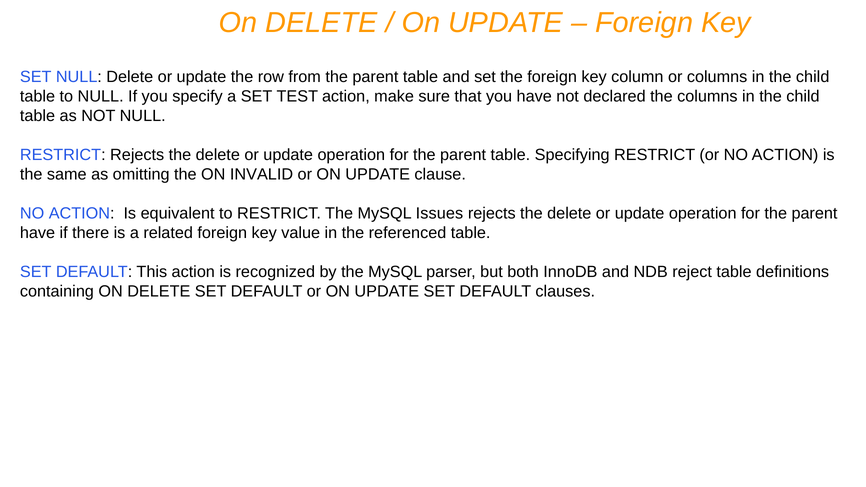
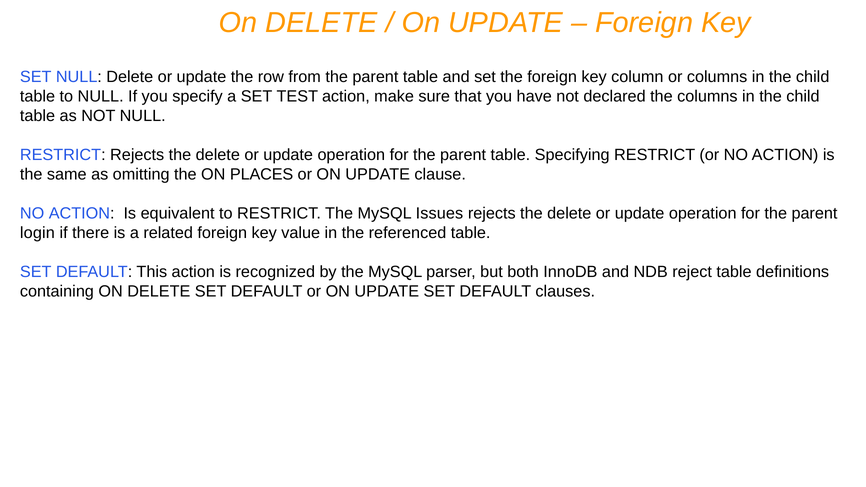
INVALID: INVALID -> PLACES (262, 175)
have: have -> login (37, 233)
